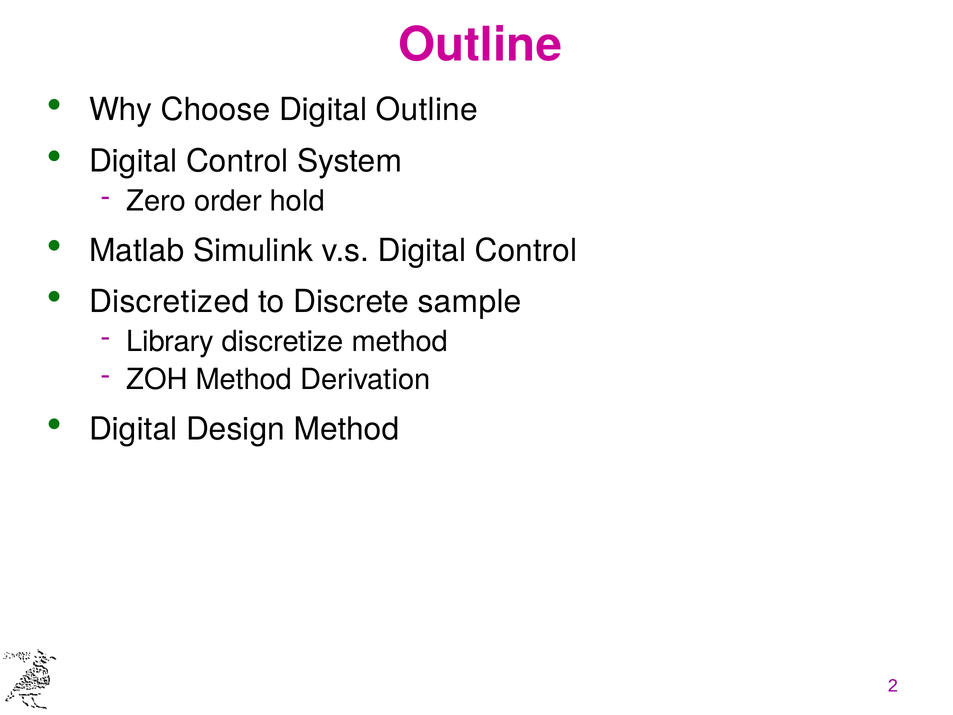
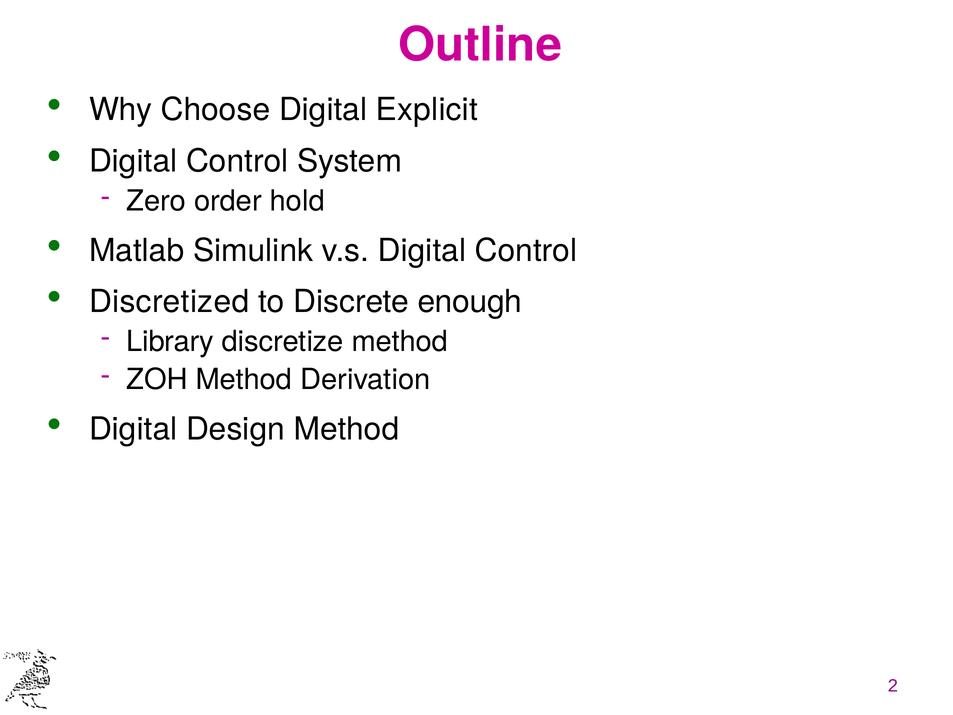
Digital Outline: Outline -> Explicit (427, 110)
sample: sample -> enough (470, 302)
